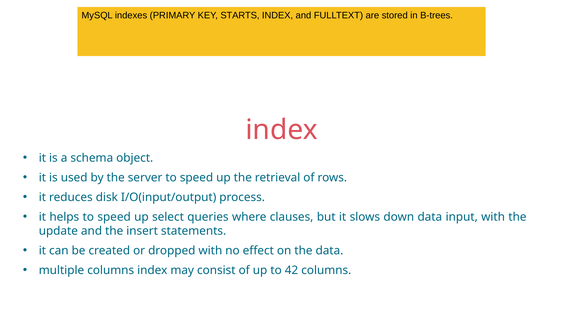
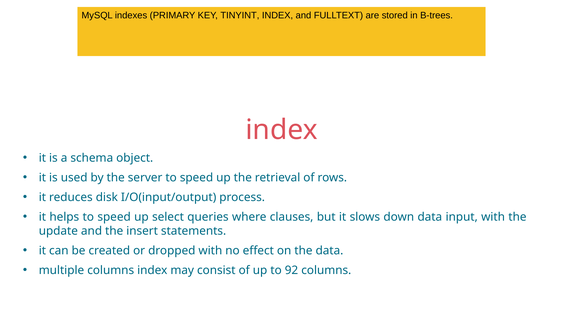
STARTS: STARTS -> TINYINT (240, 15)
42: 42 -> 92 (291, 271)
